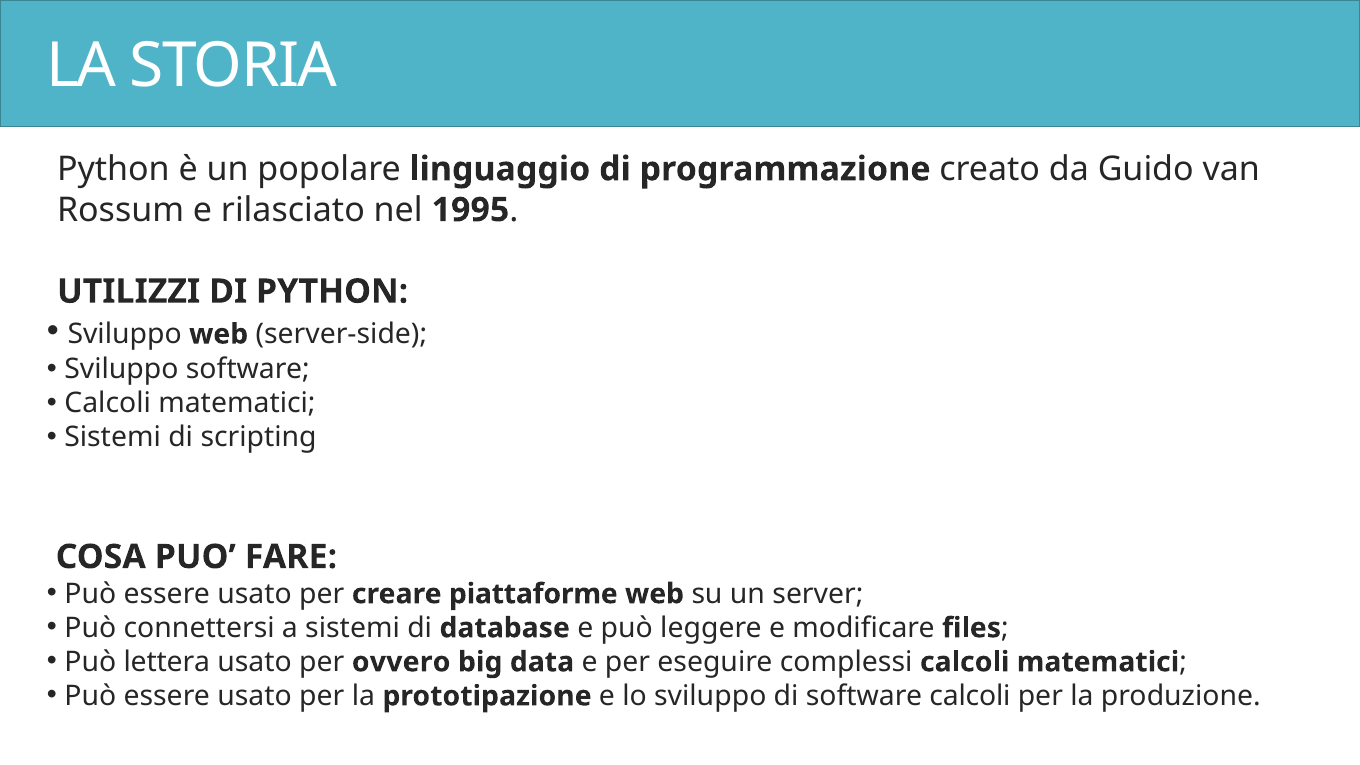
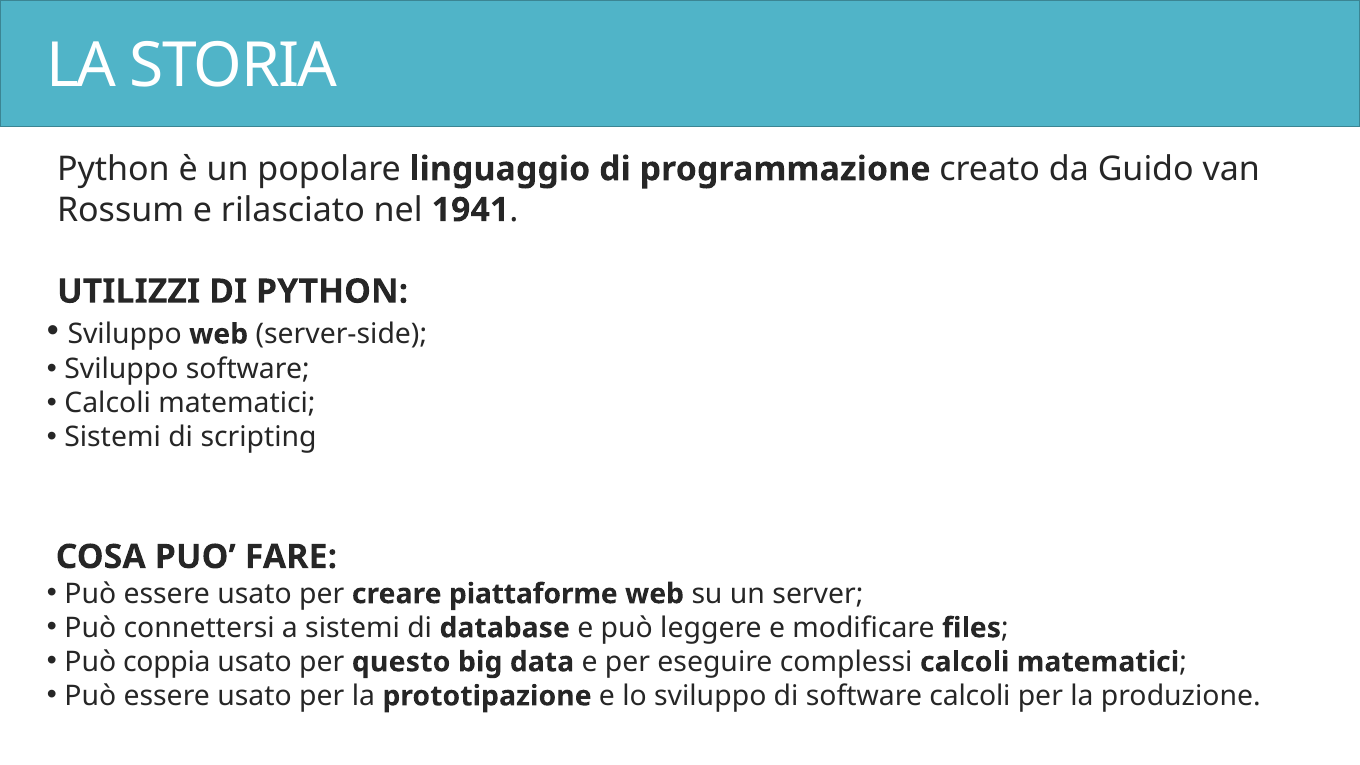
1995: 1995 -> 1941 (470, 210)
lettera: lettera -> coppia (167, 662)
ovvero: ovvero -> questo (401, 662)
